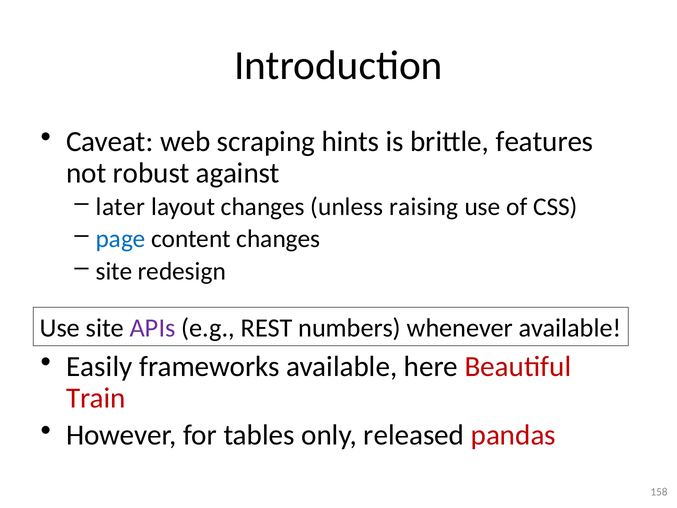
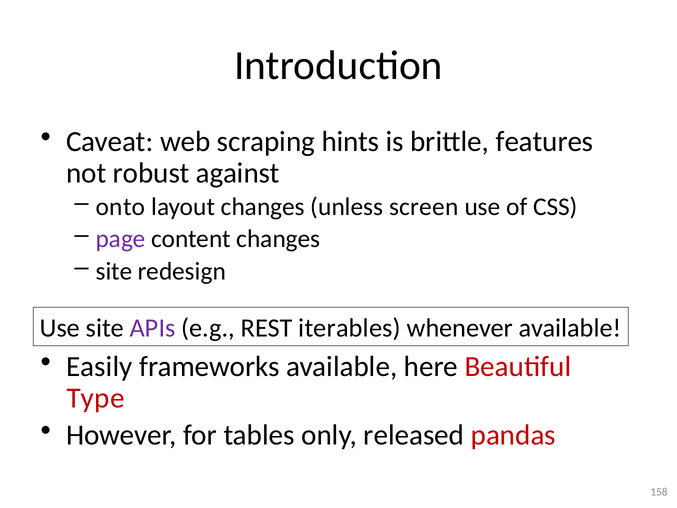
later: later -> onto (120, 207)
raising: raising -> screen (424, 207)
page colour: blue -> purple (121, 239)
numbers: numbers -> iterables (350, 328)
Train: Train -> Type (96, 398)
